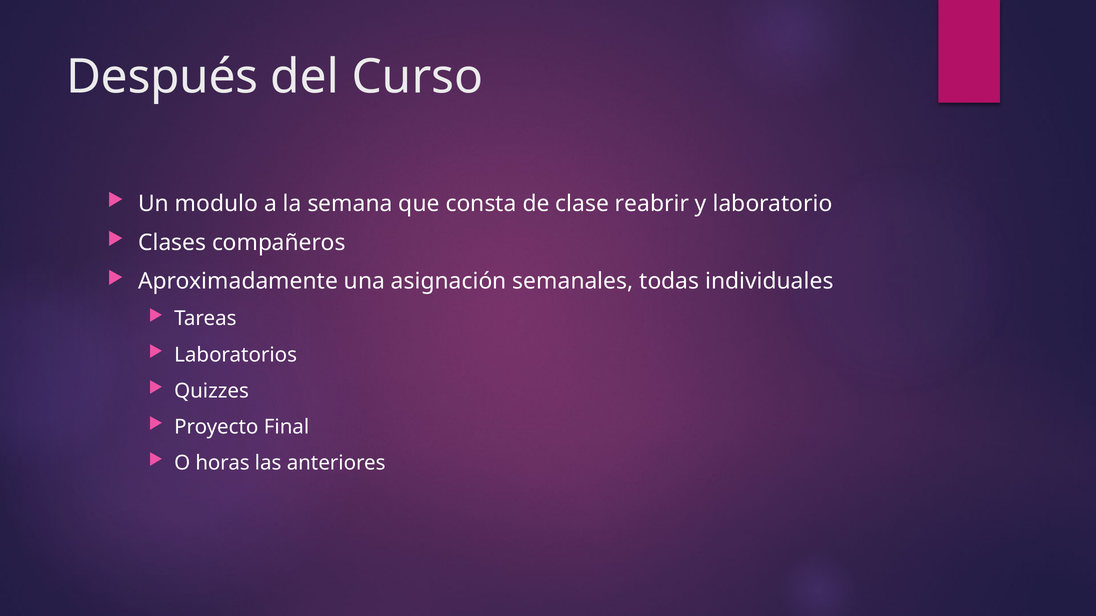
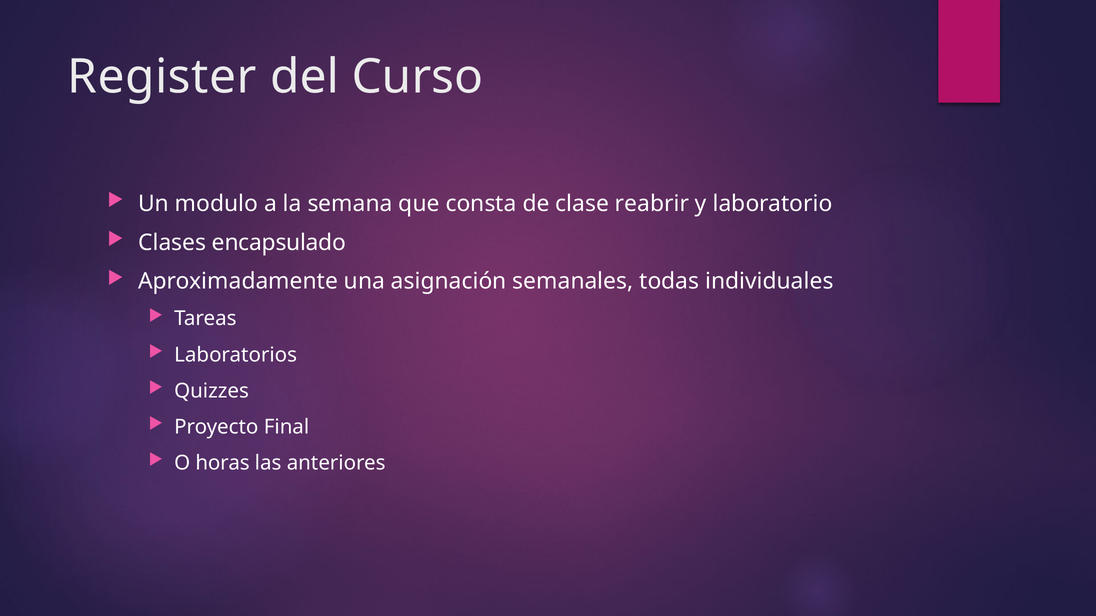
Después: Después -> Register (162, 77)
compañeros: compañeros -> encapsulado (279, 243)
